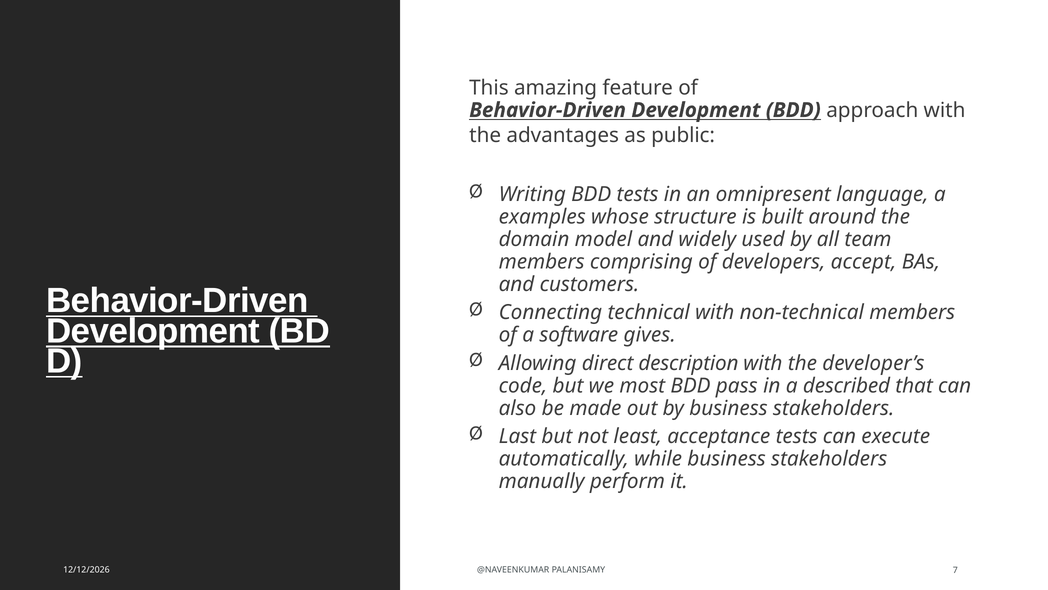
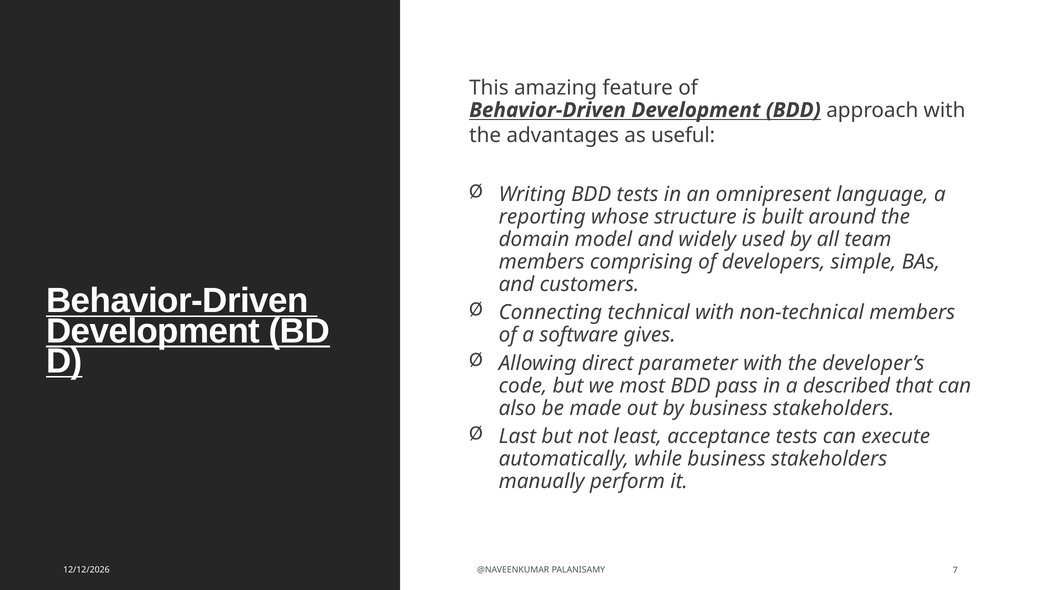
public: public -> useful (683, 135)
examples: examples -> reporting (542, 217)
accept: accept -> simple (864, 262)
description: description -> parameter (688, 363)
